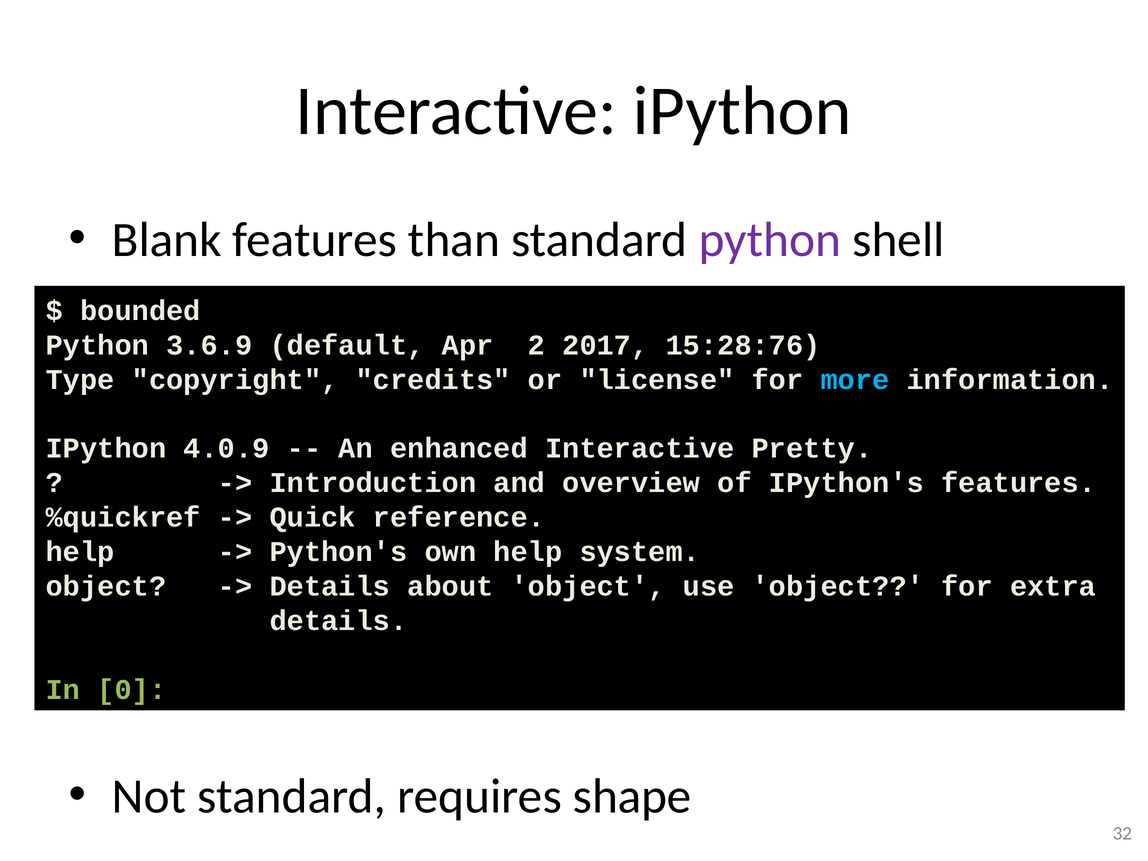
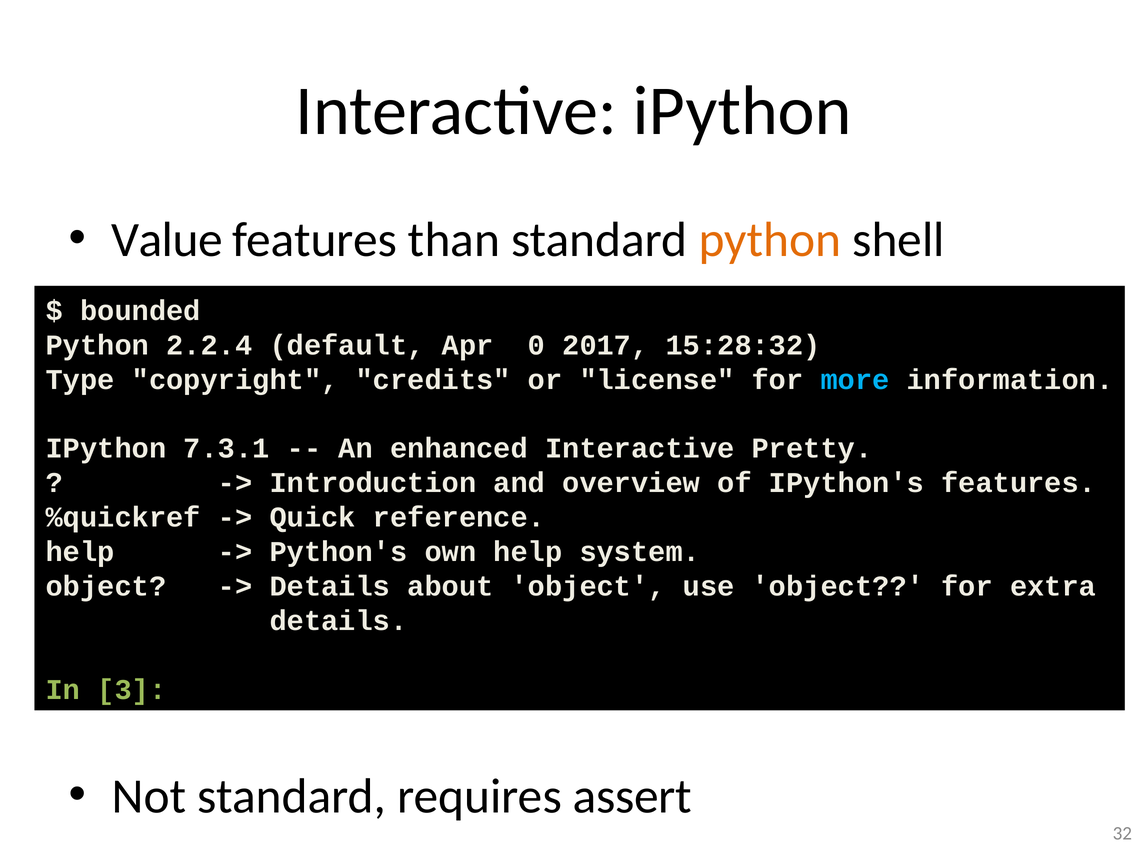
Blank: Blank -> Value (167, 240)
python colour: purple -> orange (770, 240)
3.6.9: 3.6.9 -> 2.2.4 (209, 345)
2: 2 -> 0 (537, 345)
15:28:76: 15:28:76 -> 15:28:32 (743, 345)
4.0.9: 4.0.9 -> 7.3.1 (227, 448)
0: 0 -> 3 (132, 690)
shape: shape -> assert (632, 796)
